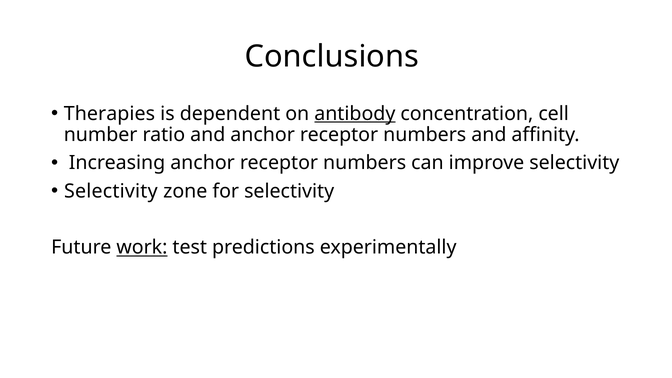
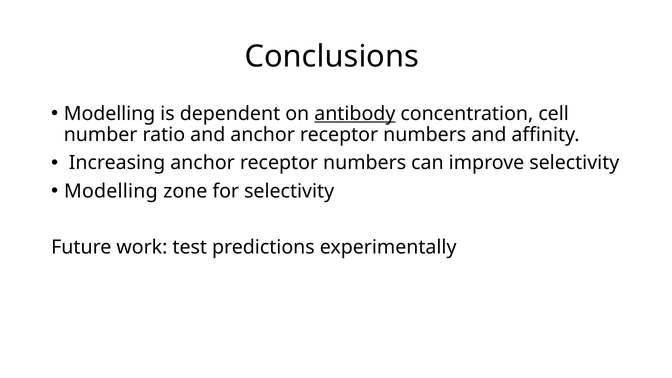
Therapies: Therapies -> Modelling (110, 114)
Selectivity: Selectivity -> Modelling (111, 191)
work underline: present -> none (142, 247)
